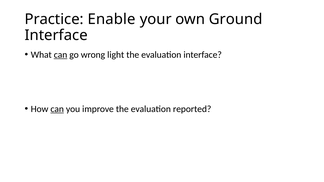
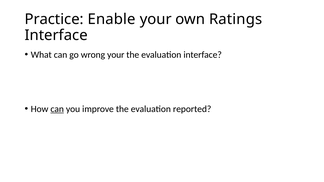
Ground: Ground -> Ratings (236, 19)
can underline: present -> none (61, 55)
wrong light: light -> your (116, 55)
